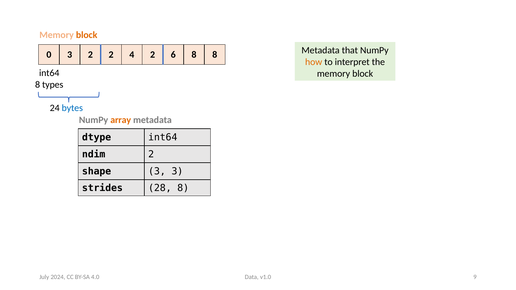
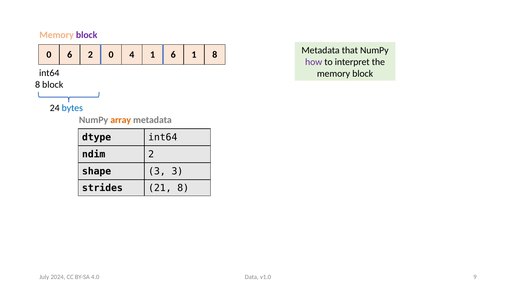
block colour: orange -> purple (87, 35)
0 3: 3 -> 6 (70, 55)
2 2: 2 -> 0 (111, 55)
4 2: 2 -> 1 (153, 55)
6 8: 8 -> 1 (194, 55)
how colour: orange -> purple (314, 62)
8 types: types -> block (53, 85)
28: 28 -> 21 (160, 188)
